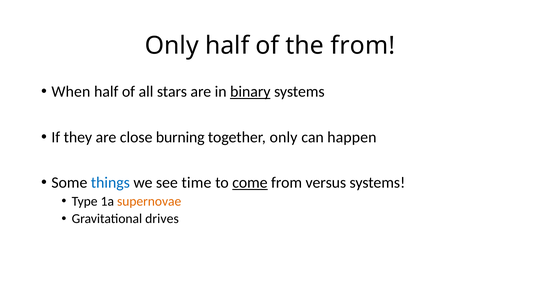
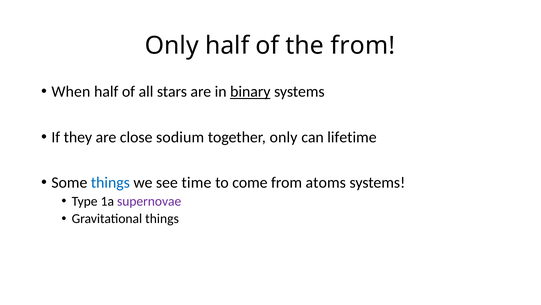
burning: burning -> sodium (180, 137)
happen: happen -> lifetime (352, 137)
come underline: present -> none (250, 182)
versus: versus -> atoms (326, 182)
supernovae colour: orange -> purple (149, 201)
Gravitational drives: drives -> things (162, 218)
